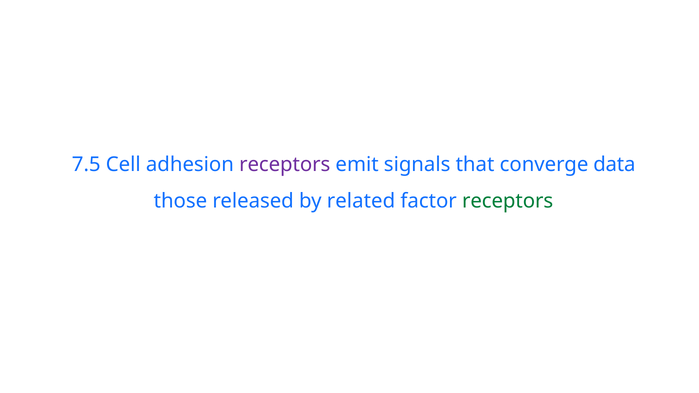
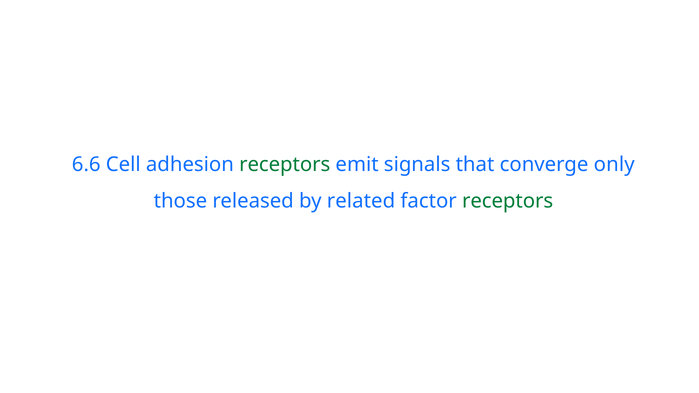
7.5: 7.5 -> 6.6 (86, 165)
receptors colour: purple -> green (285, 165)
data: data -> only (614, 165)
